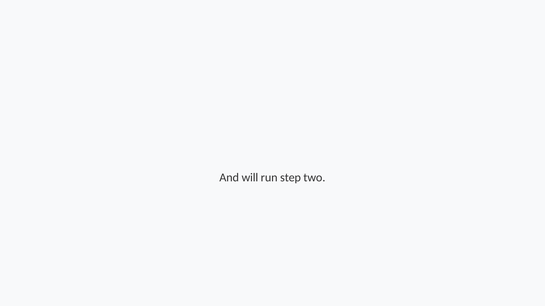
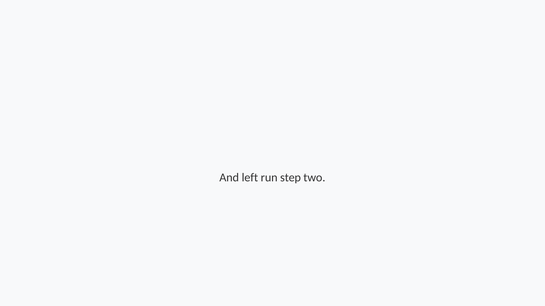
will: will -> left (250, 178)
